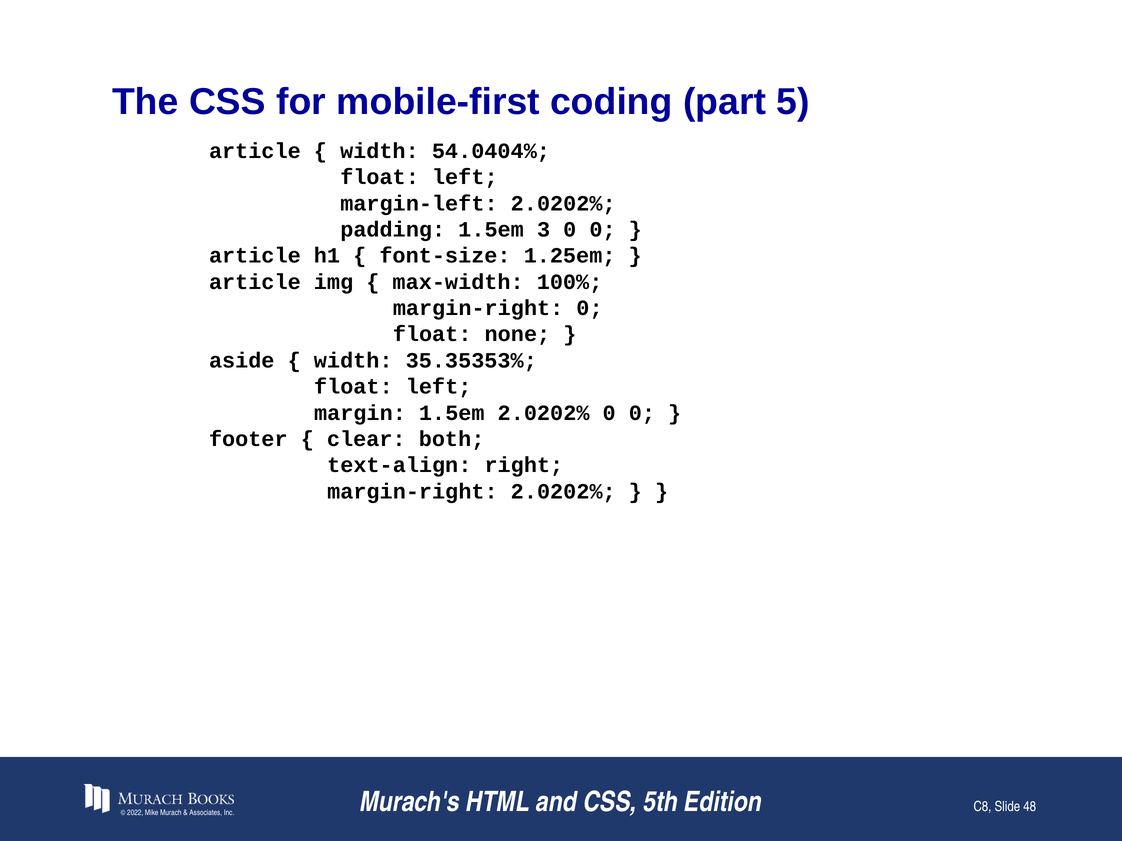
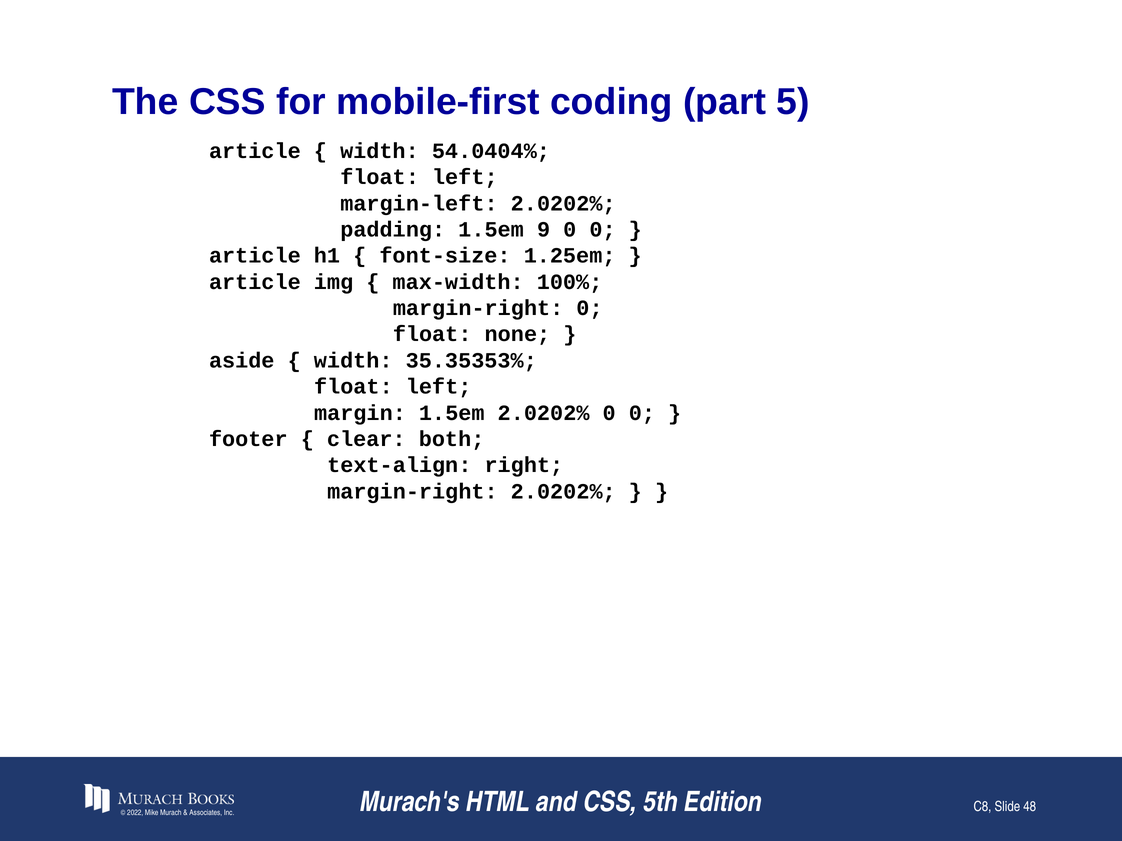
3: 3 -> 9 (544, 230)
